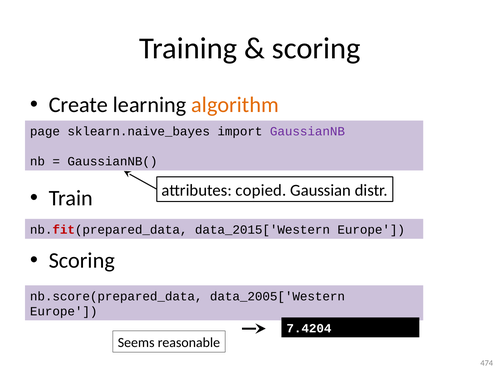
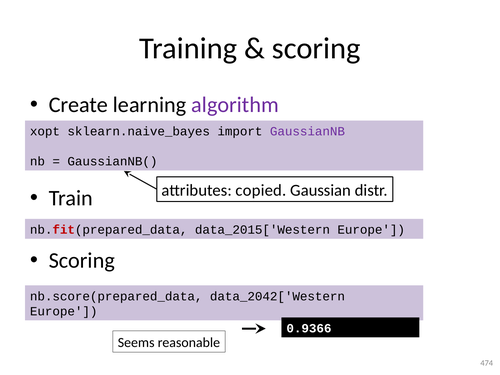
algorithm colour: orange -> purple (235, 105)
page: page -> xopt (45, 131)
data_2005['Western: data_2005['Western -> data_2042['Western (277, 296)
7.4204: 7.4204 -> 0.9366 (309, 328)
